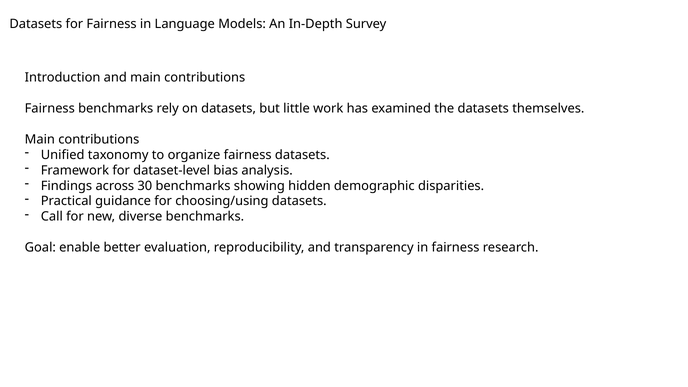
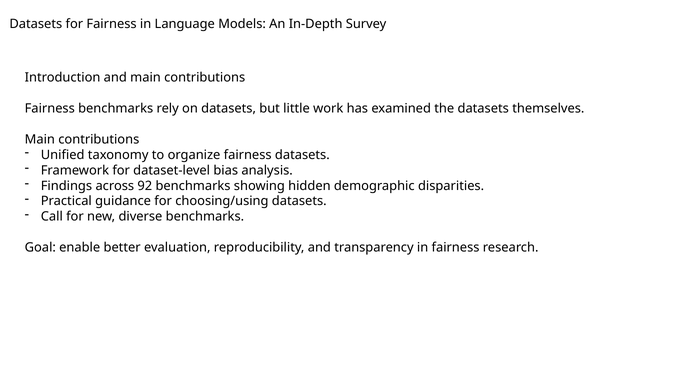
30: 30 -> 92 (145, 186)
